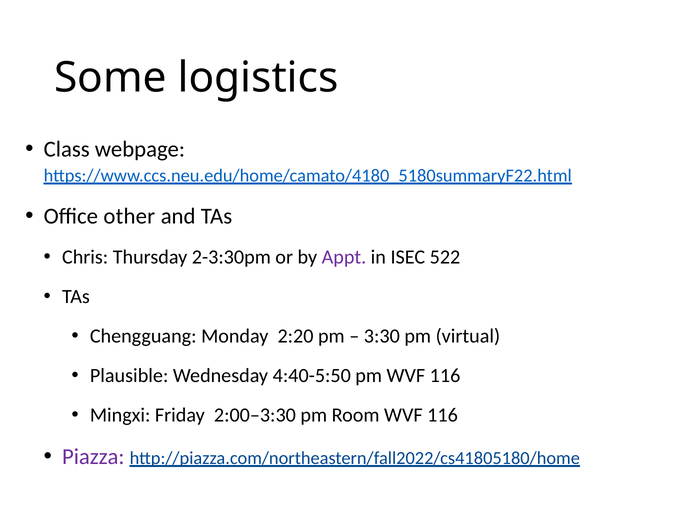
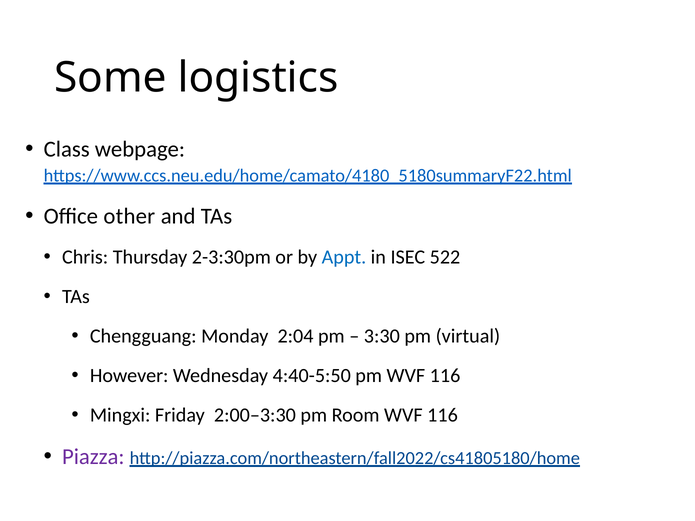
Appt colour: purple -> blue (344, 257)
2:20: 2:20 -> 2:04 (296, 336)
Plausible: Plausible -> However (129, 376)
